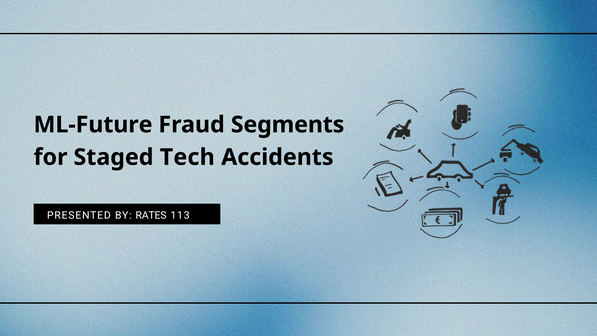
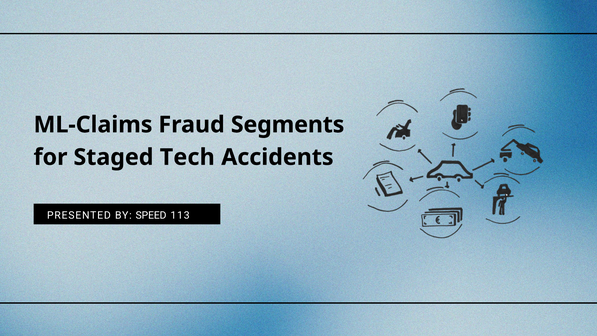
ML-Future: ML-Future -> ML-Claims (93, 125)
RATES: RATES -> SPEED (151, 215)
